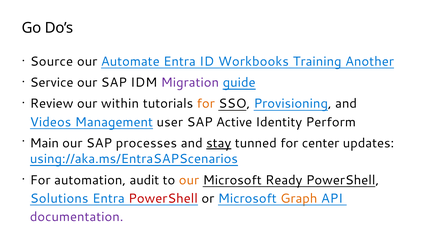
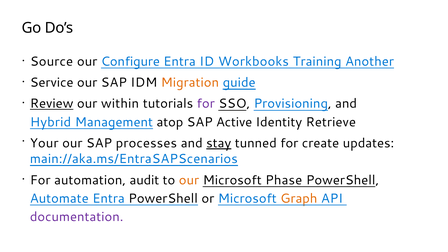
Automate: Automate -> Configure (130, 61)
Migration colour: purple -> orange (190, 83)
Review underline: none -> present (52, 104)
for colour: orange -> purple (206, 104)
Videos: Videos -> Hybrid (51, 122)
user: user -> atop (170, 122)
Perform: Perform -> Retrieve (331, 122)
Main: Main -> Your (44, 143)
center: center -> create (321, 143)
using://aka.ms/EntraSAPScenarios: using://aka.ms/EntraSAPScenarios -> main://aka.ms/EntraSAPScenarios (134, 159)
Ready: Ready -> Phase (284, 180)
Solutions: Solutions -> Automate (59, 199)
PowerShell colour: red -> black (163, 199)
